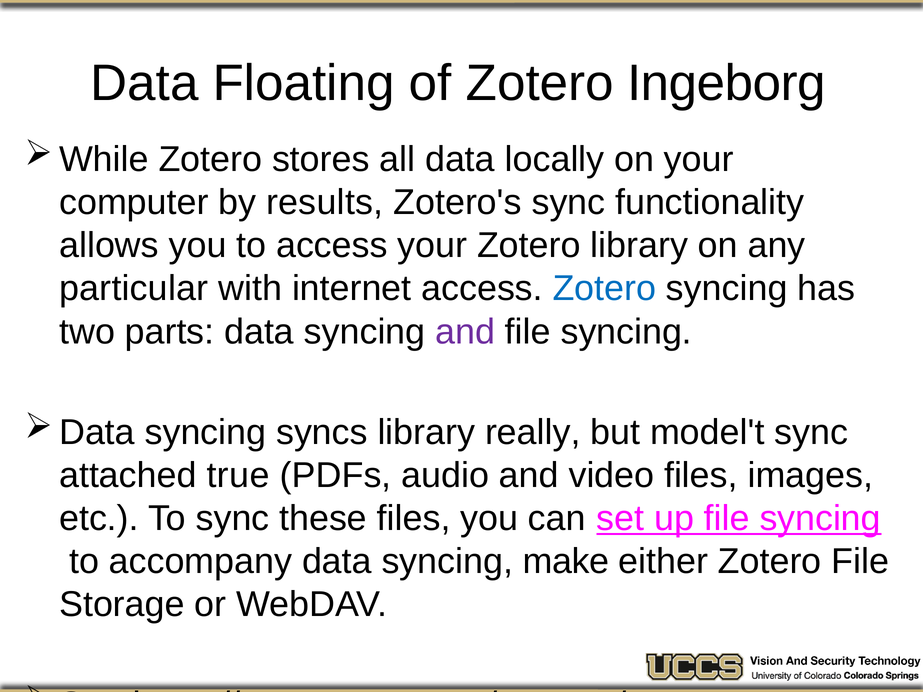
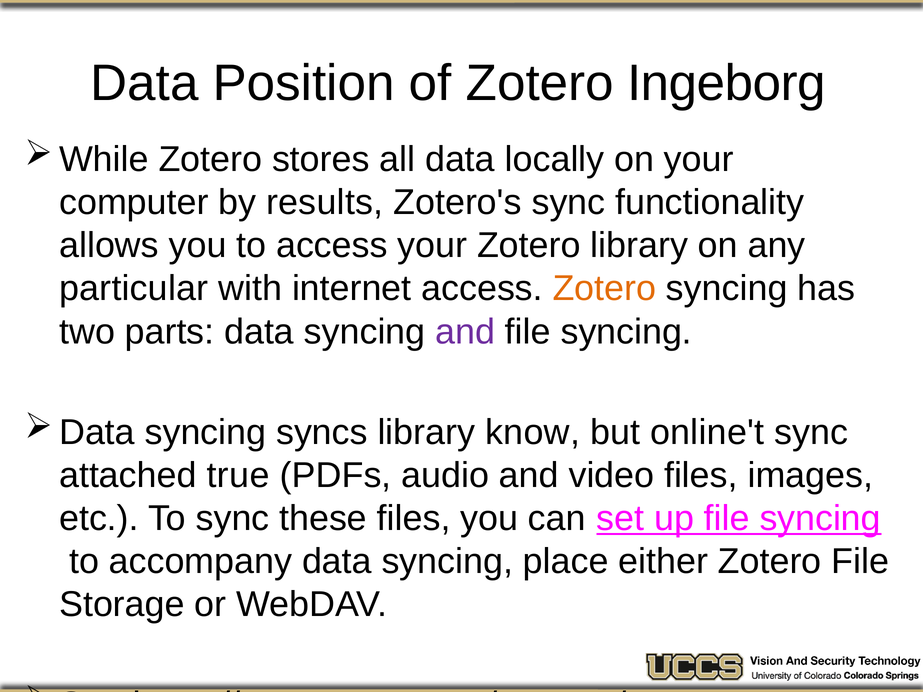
Floating: Floating -> Position (304, 84)
Zotero colour: blue -> orange (604, 289)
really: really -> know (533, 432)
model't: model't -> online't (707, 432)
make: make -> place (566, 562)
